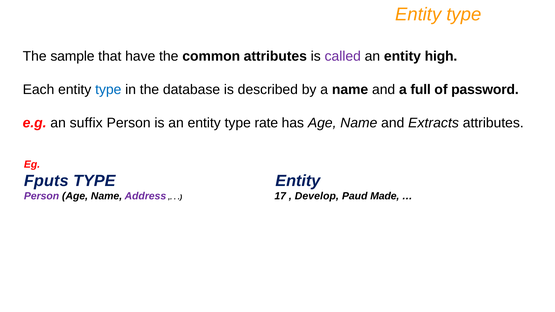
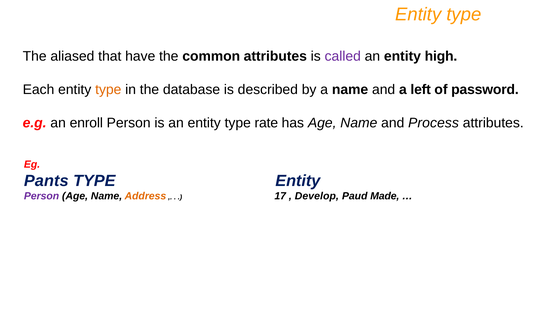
sample: sample -> aliased (72, 56)
type colour: blue -> orange (108, 90)
full: full -> left (421, 90)
suffix: suffix -> enroll (86, 123)
Extracts: Extracts -> Process (434, 123)
Fputs: Fputs -> Pants (46, 181)
Address colour: purple -> orange (145, 196)
